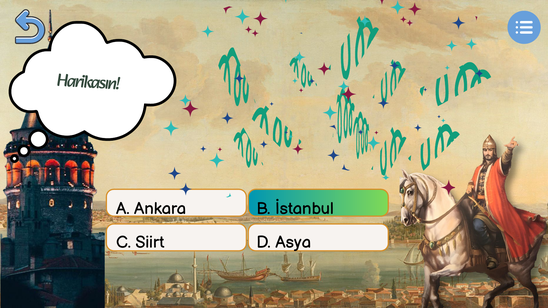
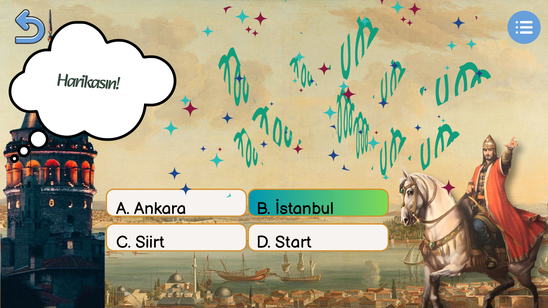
Asya: Asya -> Start (293, 242)
